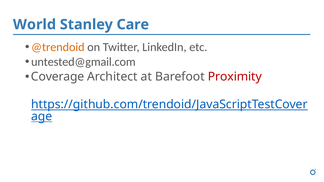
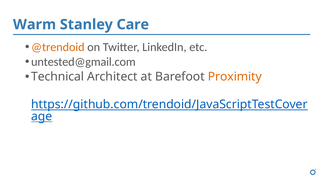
World: World -> Warm (35, 25)
Coverage: Coverage -> Technical (58, 77)
Proximity colour: red -> orange (235, 77)
